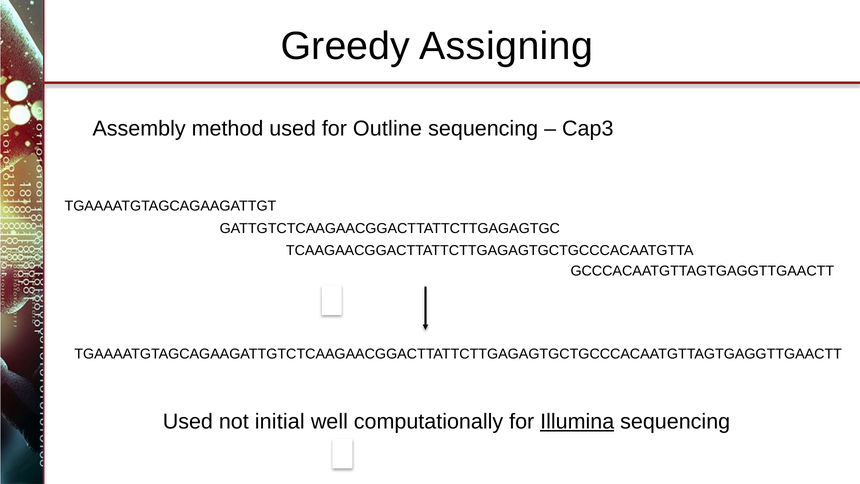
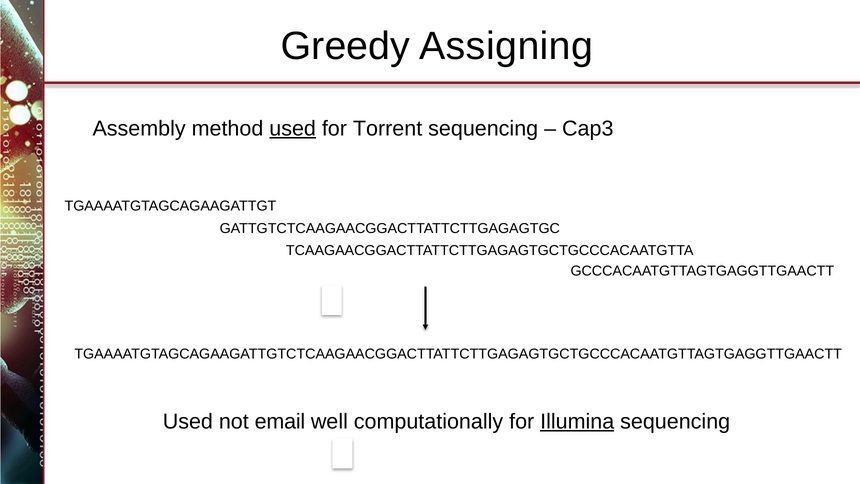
used underline: none -> present (293, 128)
Outline: Outline -> Torrent (388, 128)
initial: initial -> email (280, 421)
